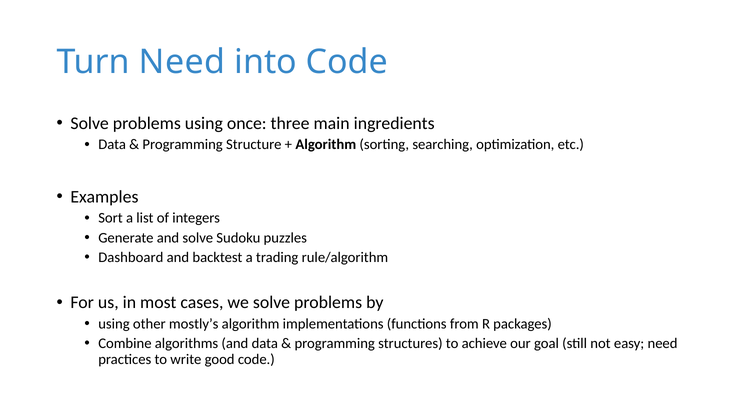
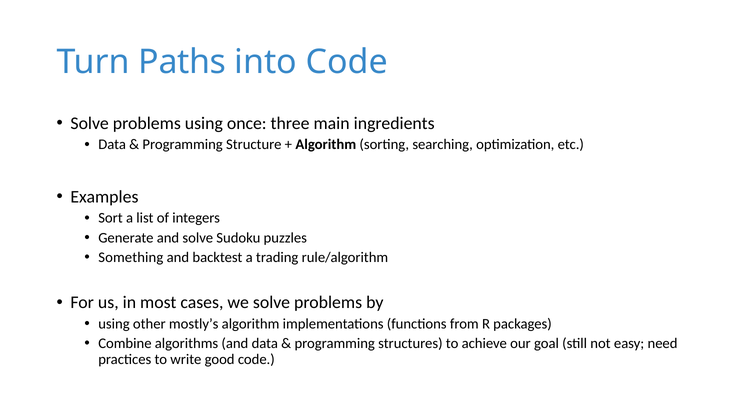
Turn Need: Need -> Paths (182, 62)
Dashboard: Dashboard -> Something (131, 258)
